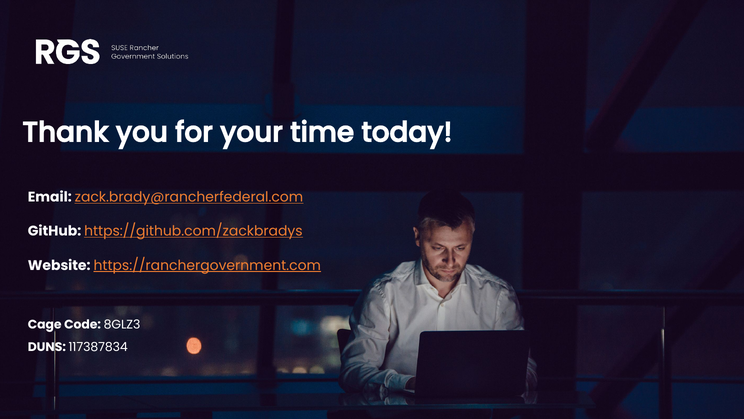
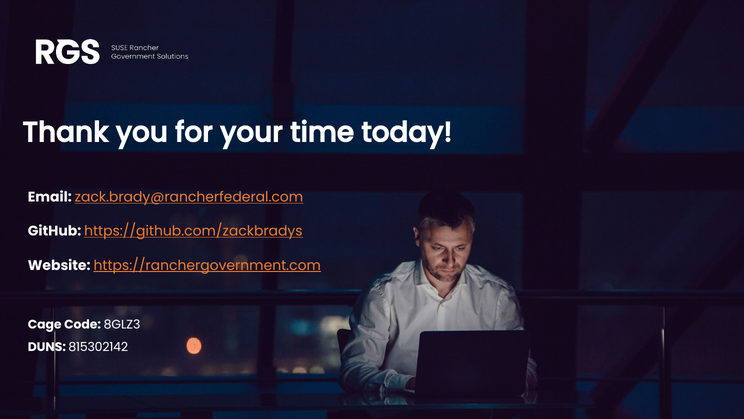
117387834: 117387834 -> 815302142 (98, 347)
